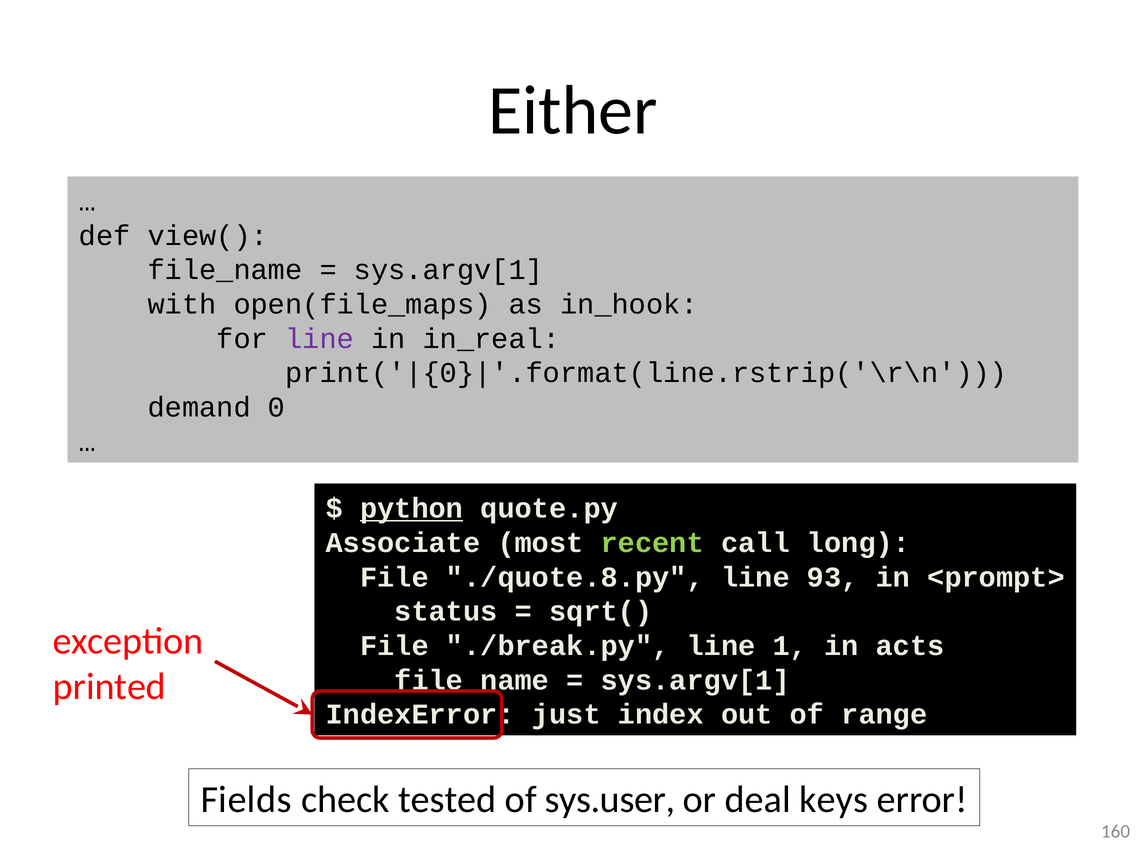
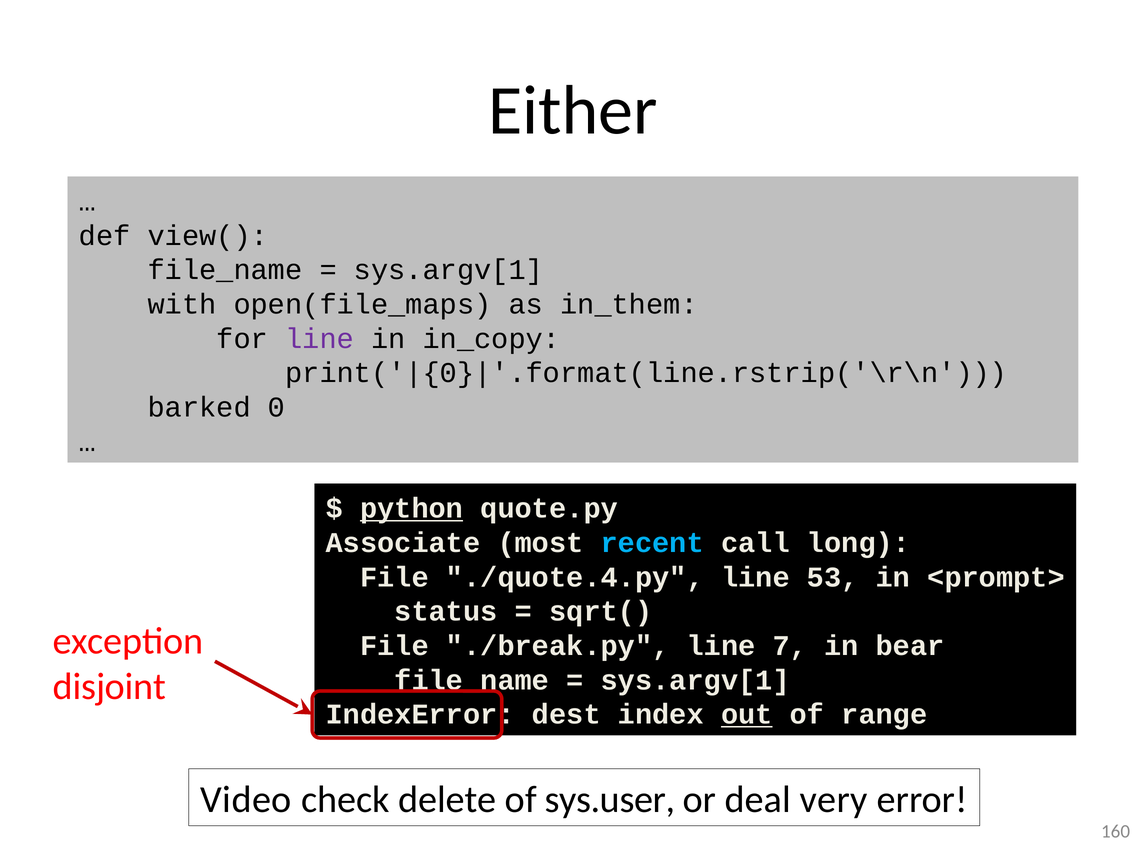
in_hook: in_hook -> in_them (629, 304)
in_real: in_real -> in_copy (491, 339)
demand: demand -> barked (199, 408)
recent colour: light green -> light blue (652, 543)
./quote.8.py: ./quote.8.py -> ./quote.4.py (575, 577)
93: 93 -> 53 (833, 577)
1: 1 -> 7 (790, 646)
acts: acts -> bear (910, 646)
printed: printed -> disjoint (110, 687)
just: just -> dest (566, 715)
out underline: none -> present (747, 715)
Fields: Fields -> Video (246, 800)
tested: tested -> delete (447, 800)
keys: keys -> very (834, 800)
